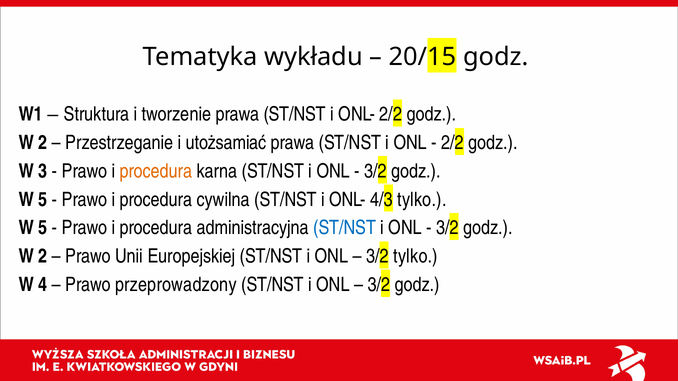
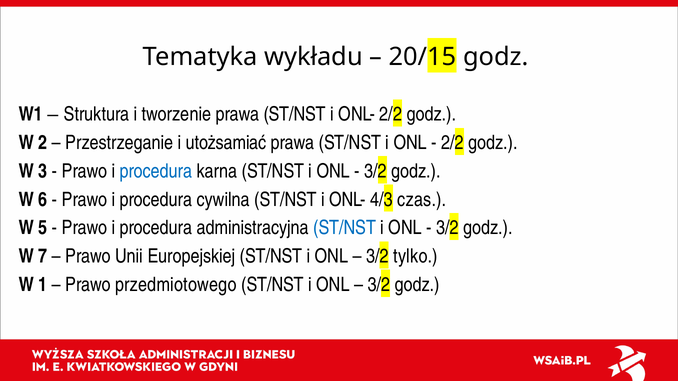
procedura colour: orange -> blue (156, 171)
5: 5 -> 6 (43, 200)
4/3 tylko: tylko -> czas (422, 200)
2: 2 -> 7 (43, 257)
4: 4 -> 1 (43, 285)
przeprowadzony: przeprowadzony -> przedmiotowego (176, 285)
